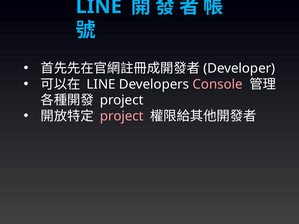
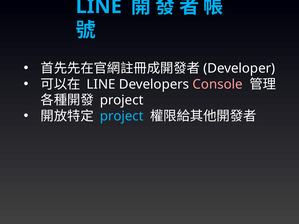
project colour: pink -> light blue (122, 116)
